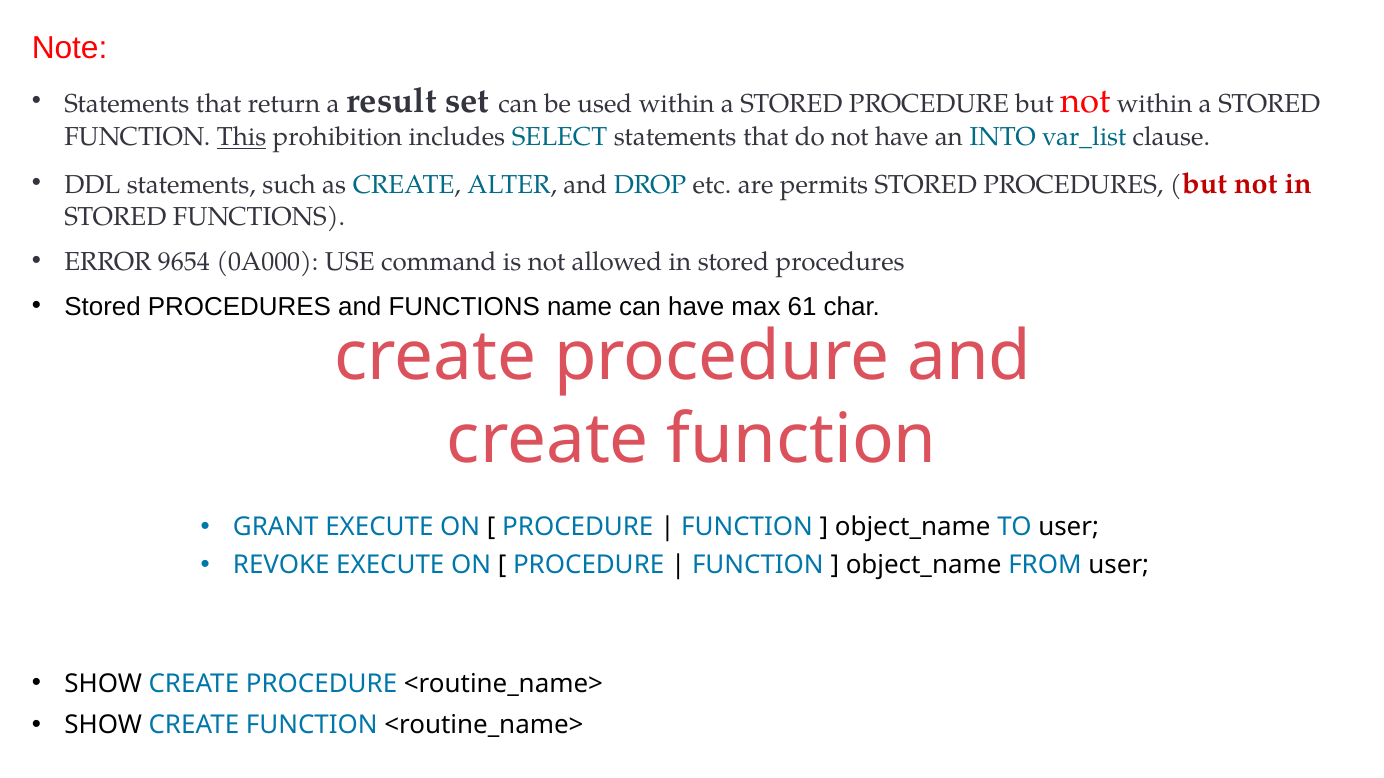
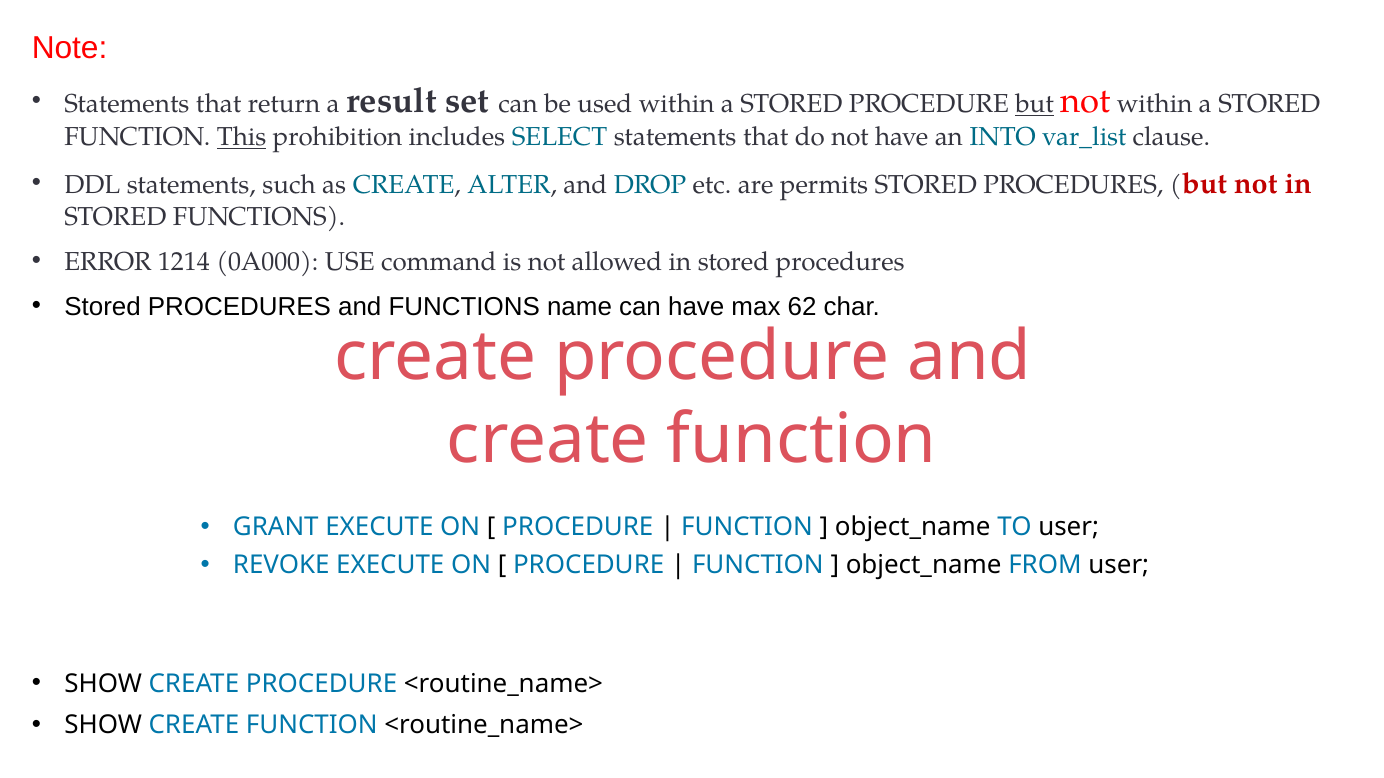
but underline: none -> present (1035, 104)
9654: 9654 -> 1214 (184, 262)
61: 61 -> 62 (802, 307)
